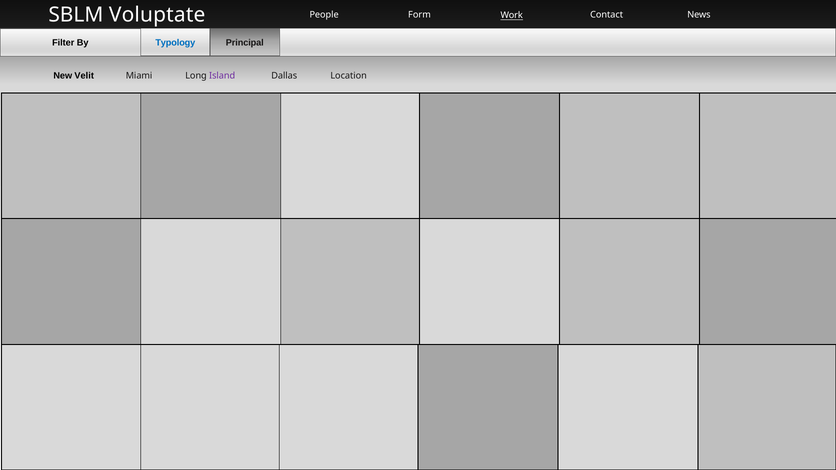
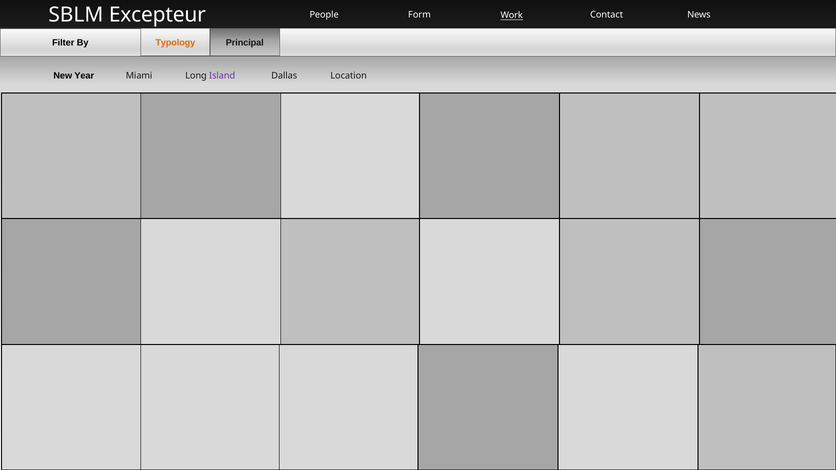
Voluptate: Voluptate -> Excepteur (157, 15)
Typology colour: blue -> orange (175, 43)
Velit: Velit -> Year (84, 76)
